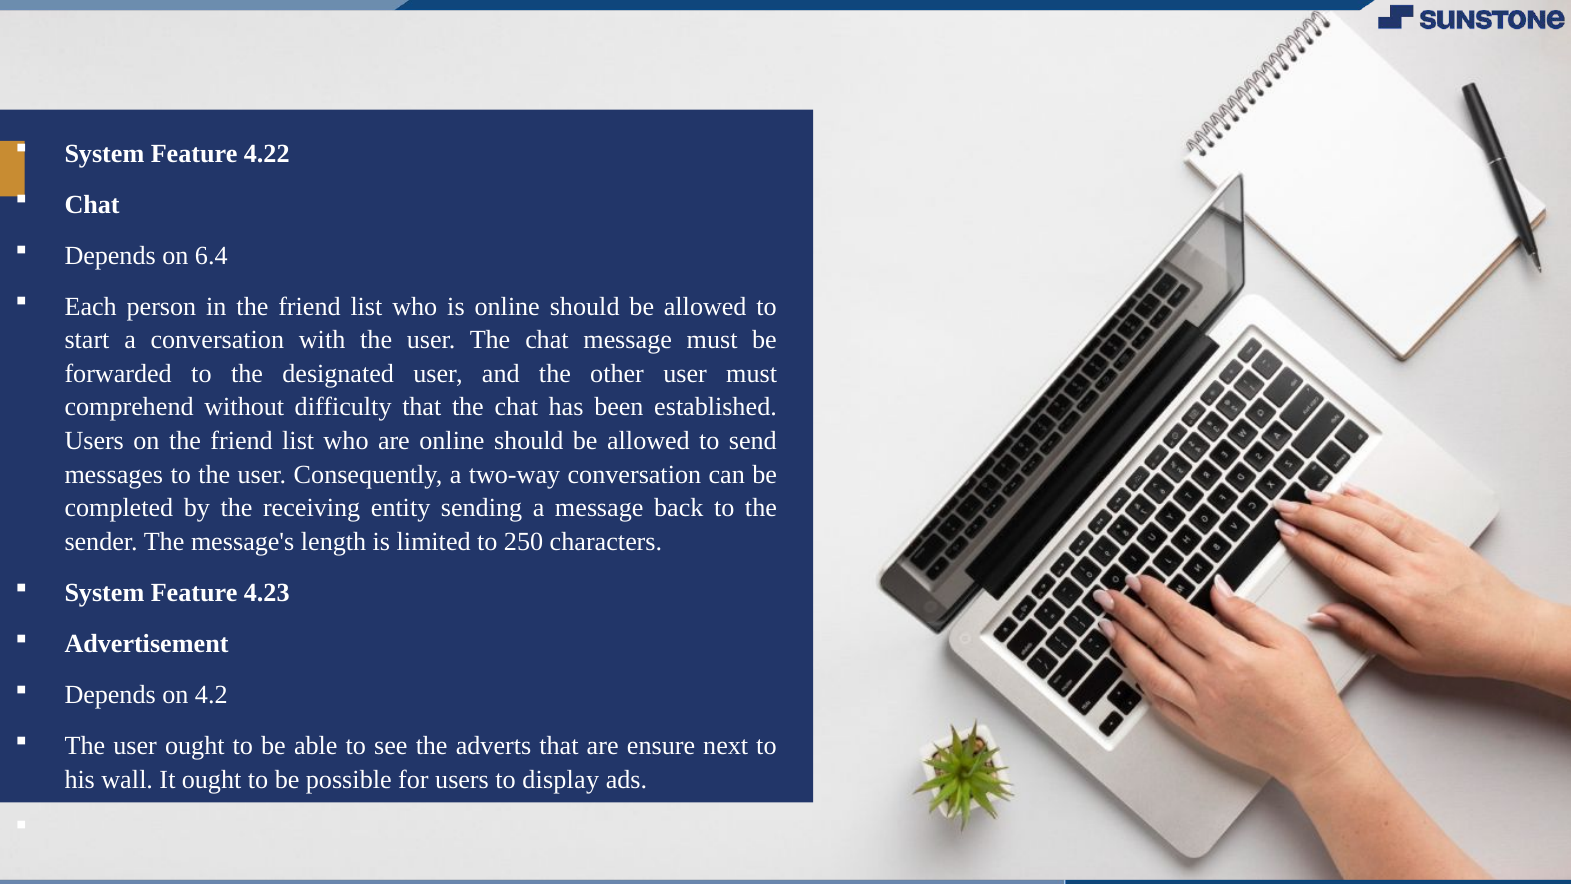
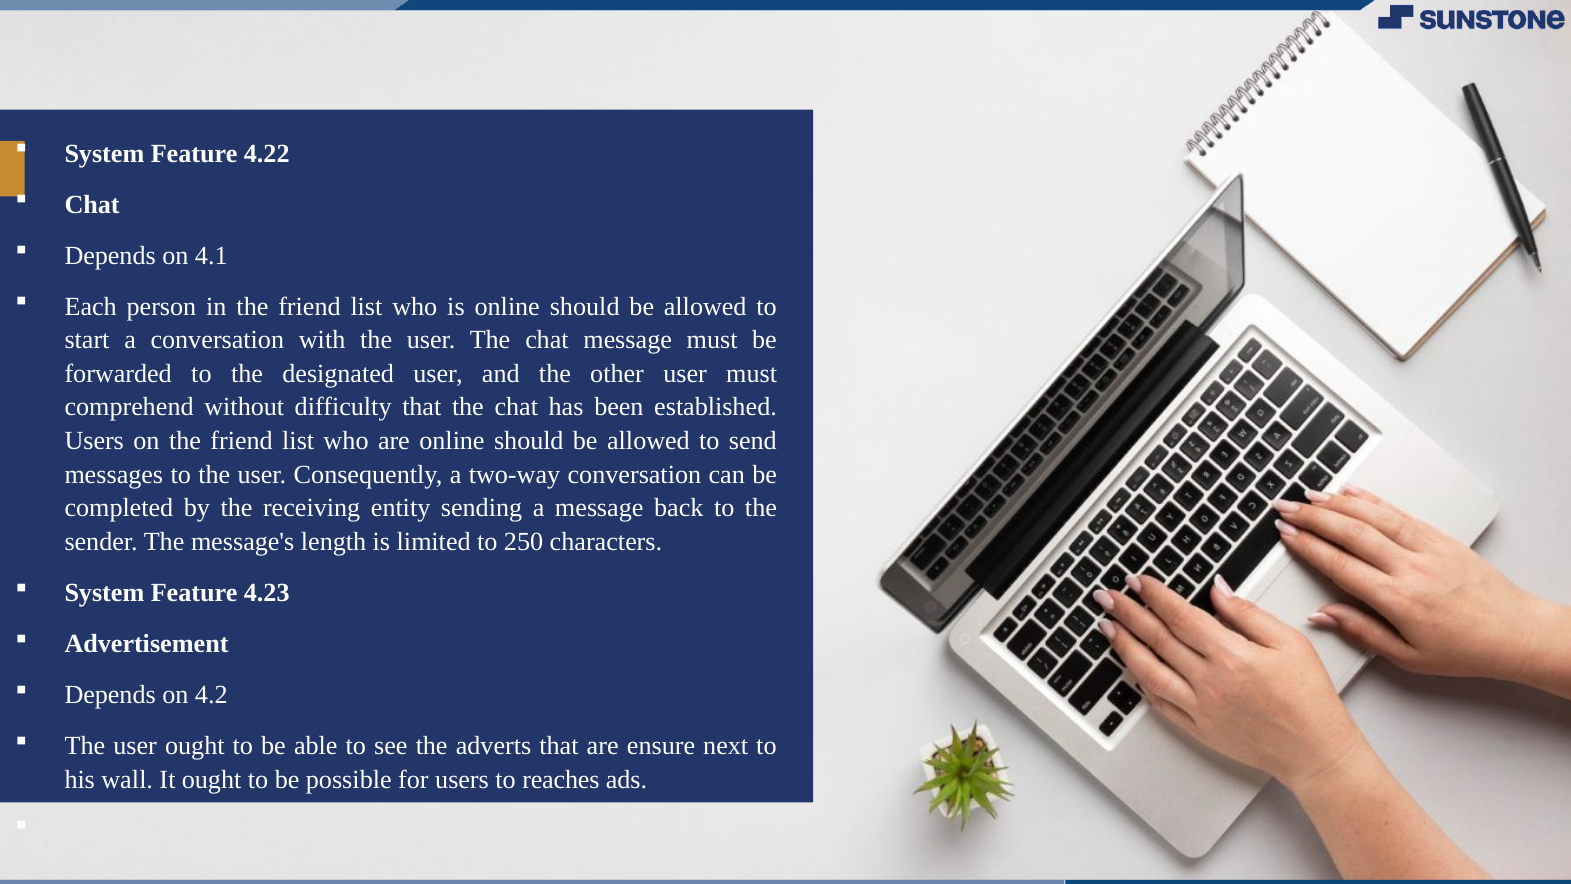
6.4: 6.4 -> 4.1 (211, 255)
display: display -> reaches (561, 779)
